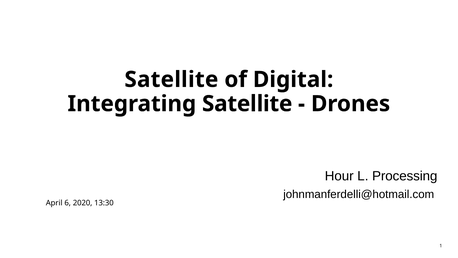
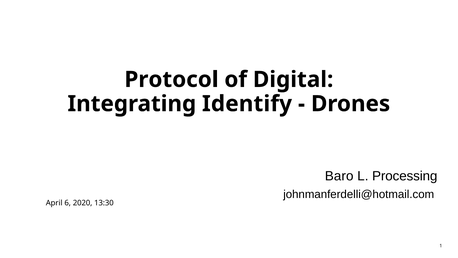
Satellite: Satellite -> Protocol (171, 79)
Integrating Satellite: Satellite -> Identify (247, 104)
Hour: Hour -> Baro (339, 176)
